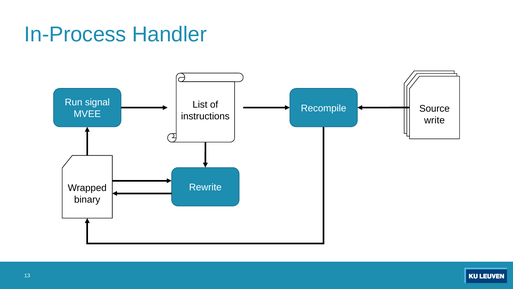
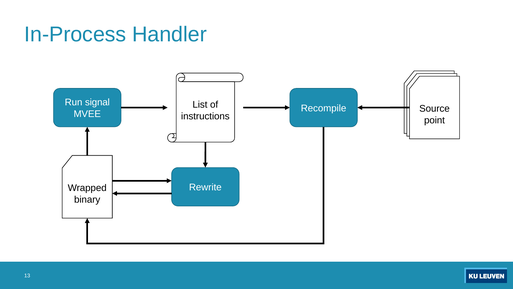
write: write -> point (435, 120)
